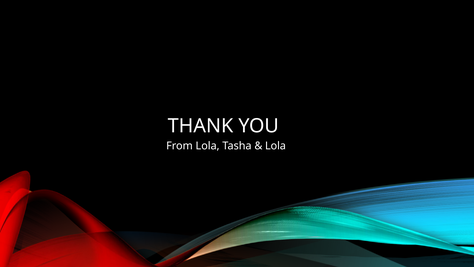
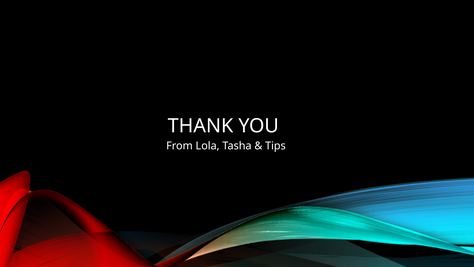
Lola: Lola -> Tips (275, 146)
